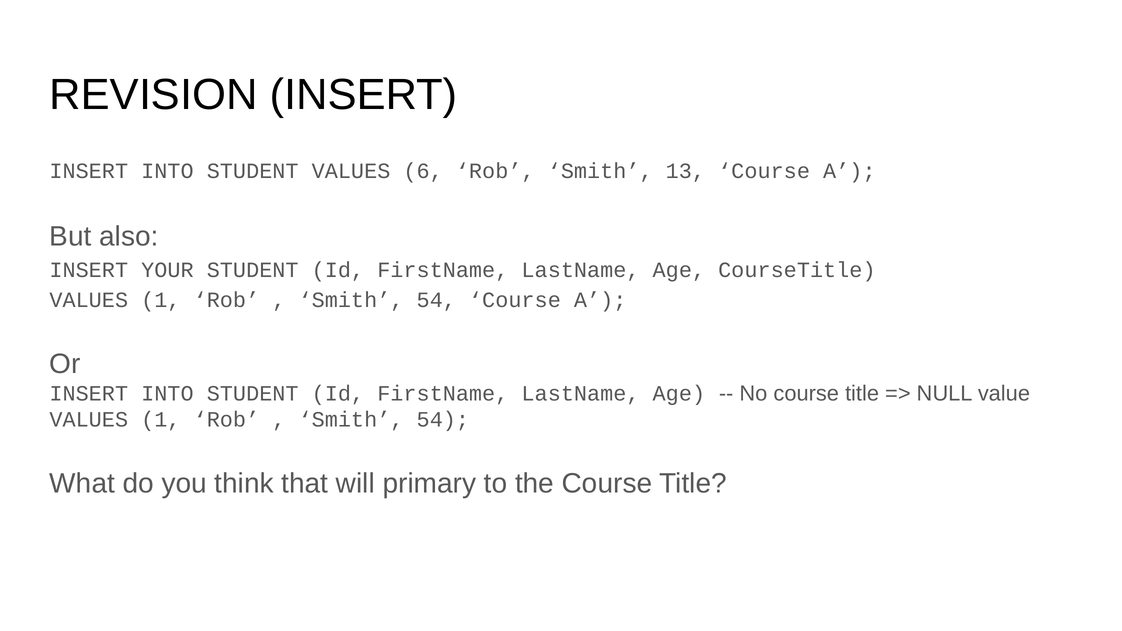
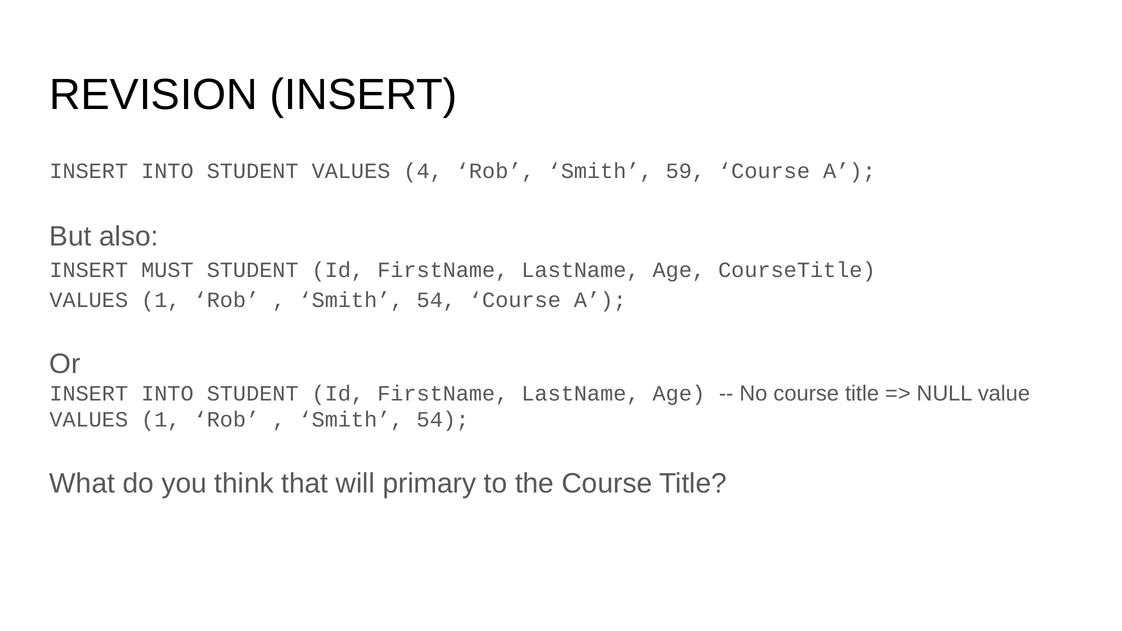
6: 6 -> 4 (423, 171)
13: 13 -> 59 (685, 171)
YOUR: YOUR -> MUST (167, 270)
